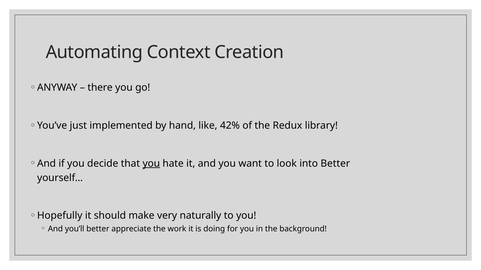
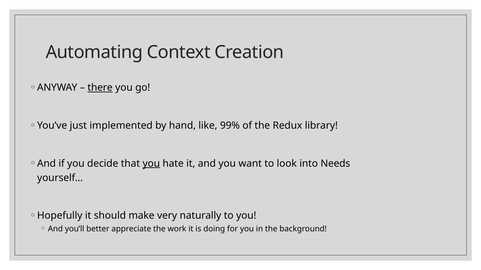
there underline: none -> present (100, 88)
42%: 42% -> 99% (230, 126)
into Better: Better -> Needs (335, 164)
